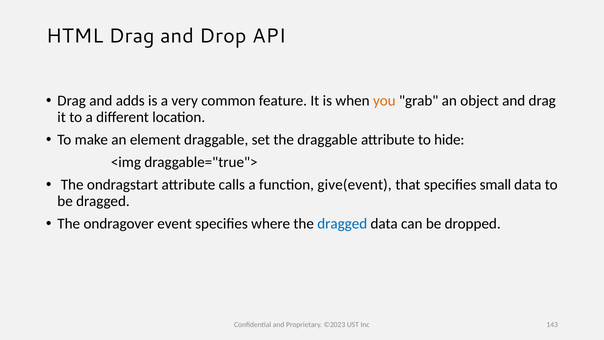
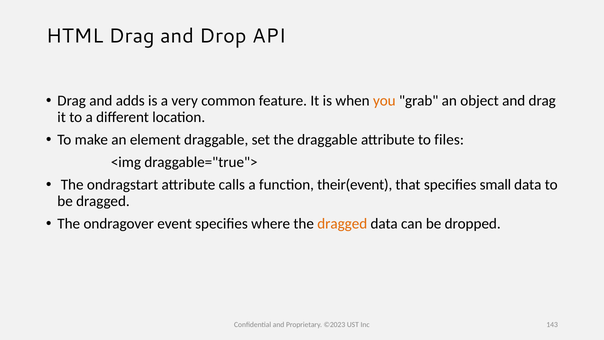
hide: hide -> files (449, 140)
give(event: give(event -> their(event (355, 185)
dragged colour: blue -> orange (342, 224)
